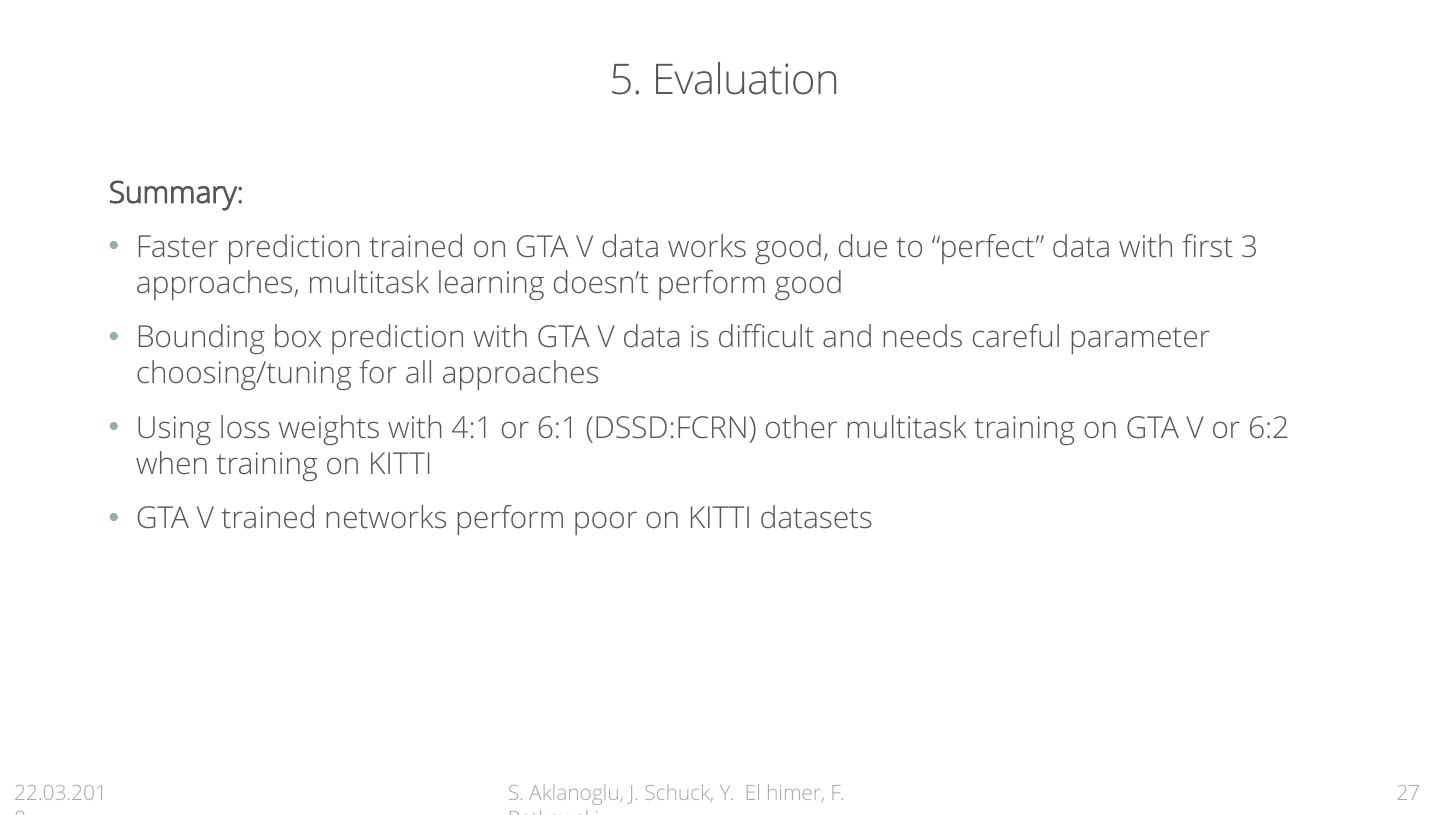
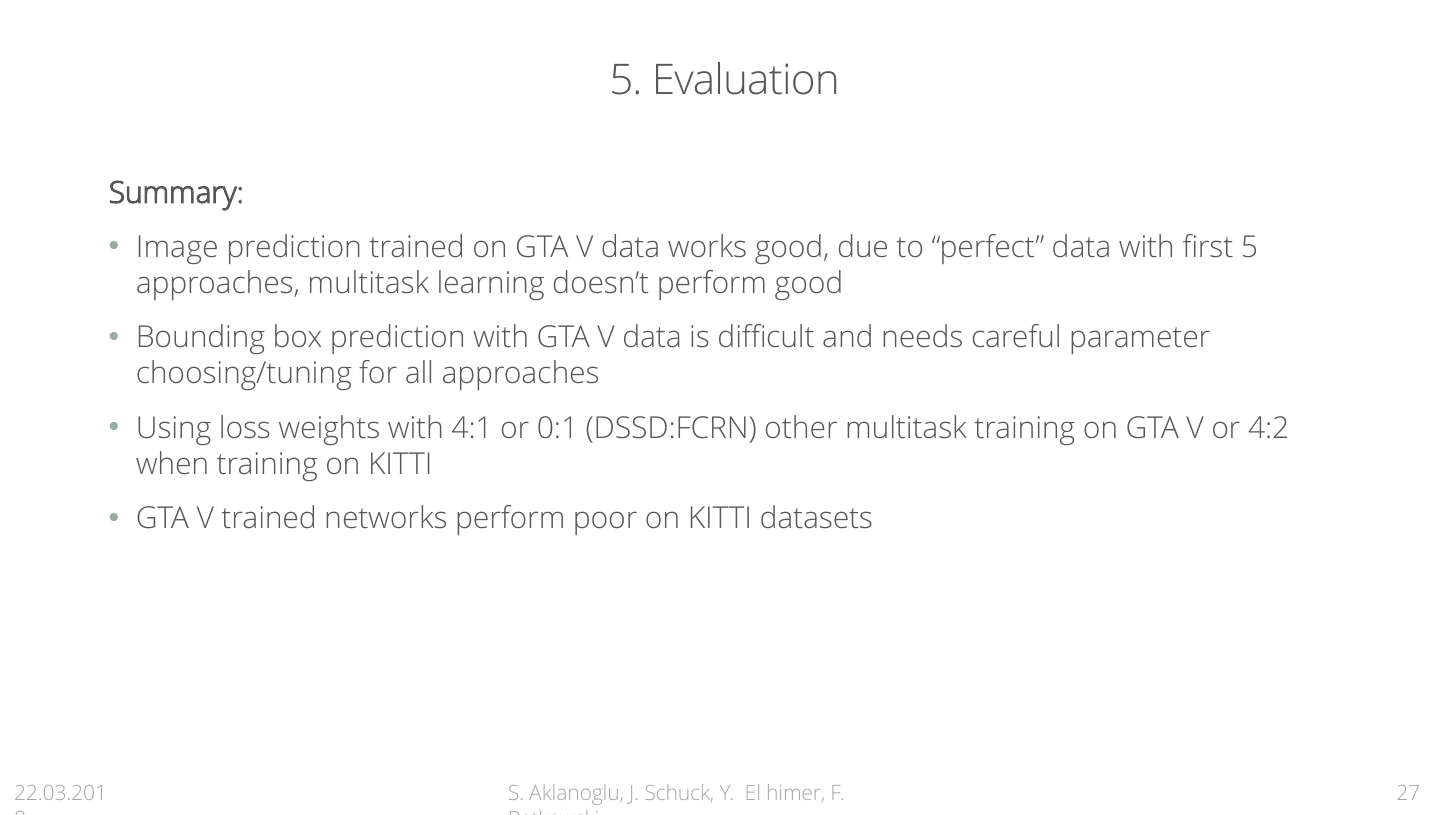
Faster: Faster -> Image (177, 247)
first 3: 3 -> 5 (1249, 247)
6:1: 6:1 -> 0:1 (558, 428)
6:2: 6:2 -> 4:2 (1269, 428)
